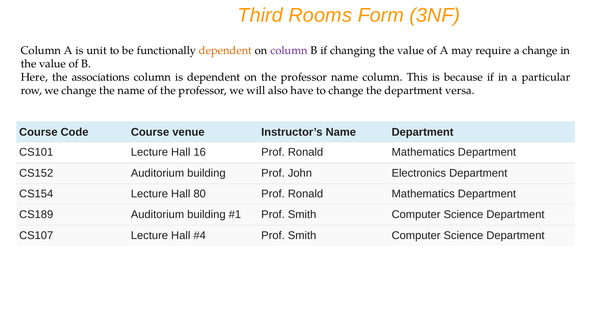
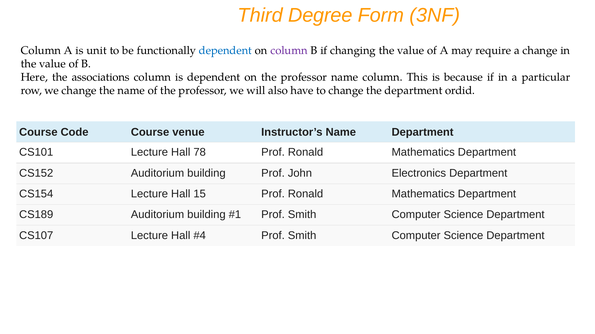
Rooms: Rooms -> Degree (320, 15)
dependent colour: orange -> blue (225, 51)
versa: versa -> ordid (460, 91)
16: 16 -> 78 (200, 153)
80: 80 -> 15 (200, 194)
